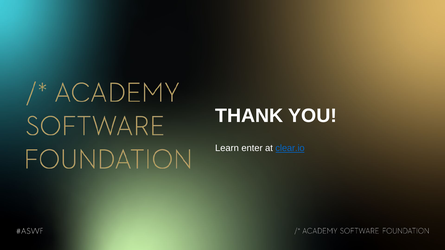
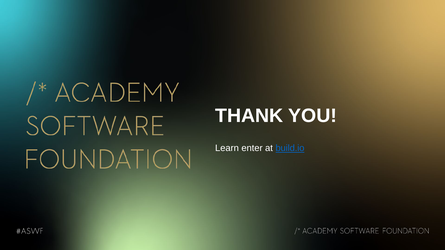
clear.io: clear.io -> build.io (290, 148)
